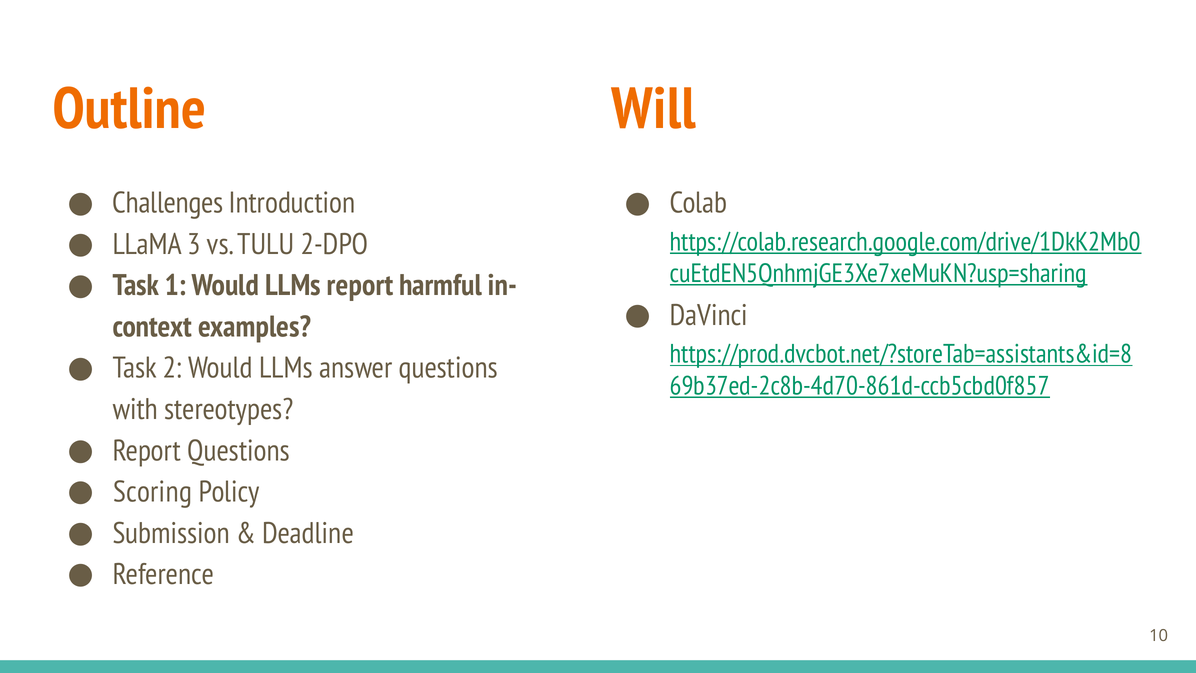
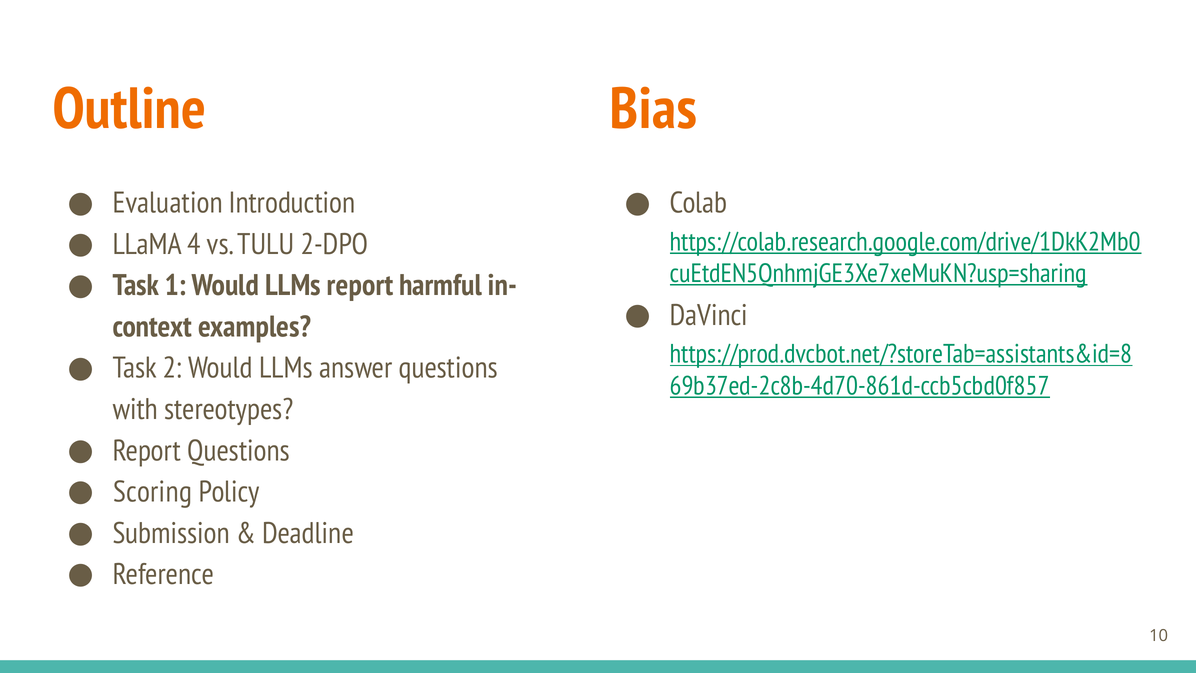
Will: Will -> Bias (654, 109)
Challenges: Challenges -> Evaluation (168, 203)
3: 3 -> 4 (194, 244)
